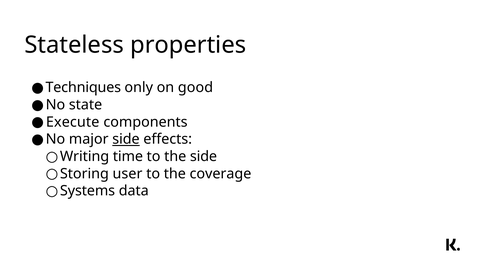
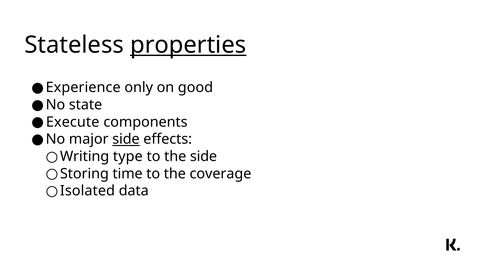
properties underline: none -> present (188, 45)
Techniques: Techniques -> Experience (83, 87)
time: time -> type (128, 156)
user: user -> time (128, 173)
Systems: Systems -> Isolated (87, 190)
